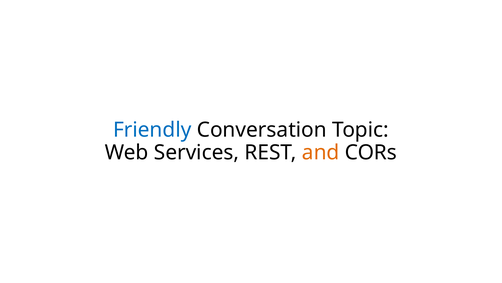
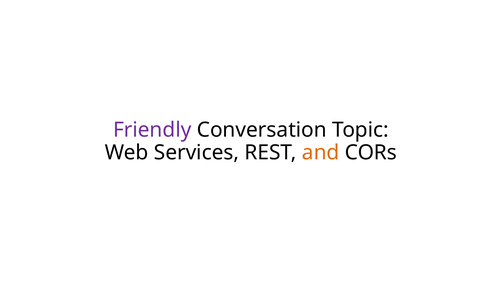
Friendly colour: blue -> purple (152, 130)
